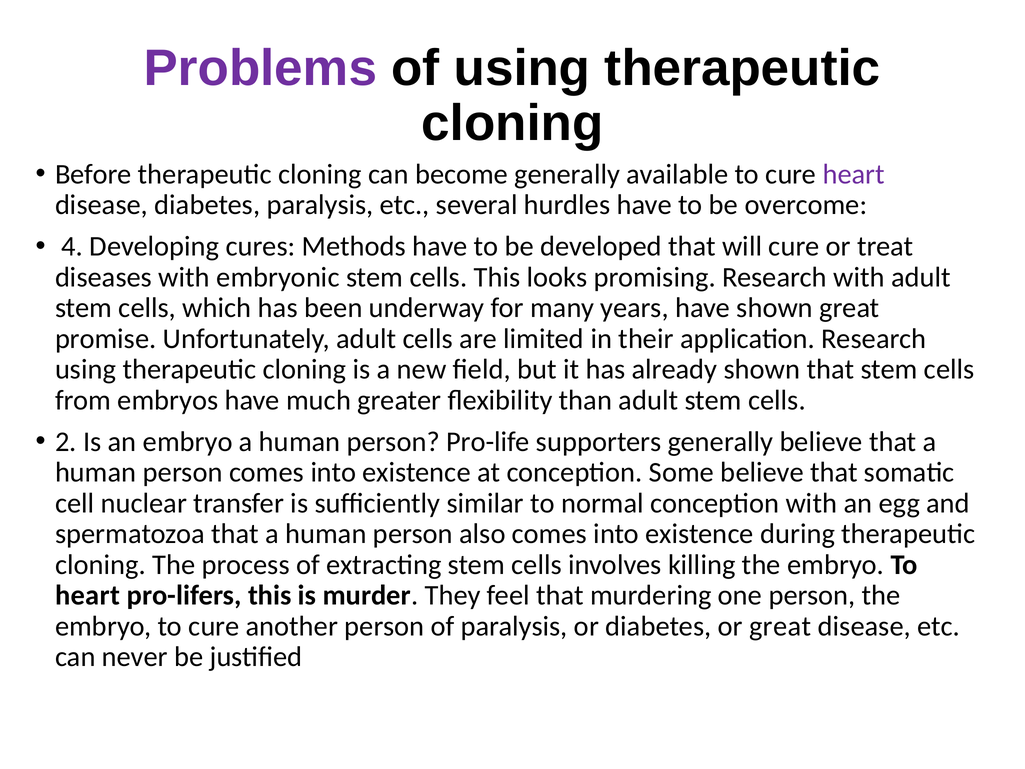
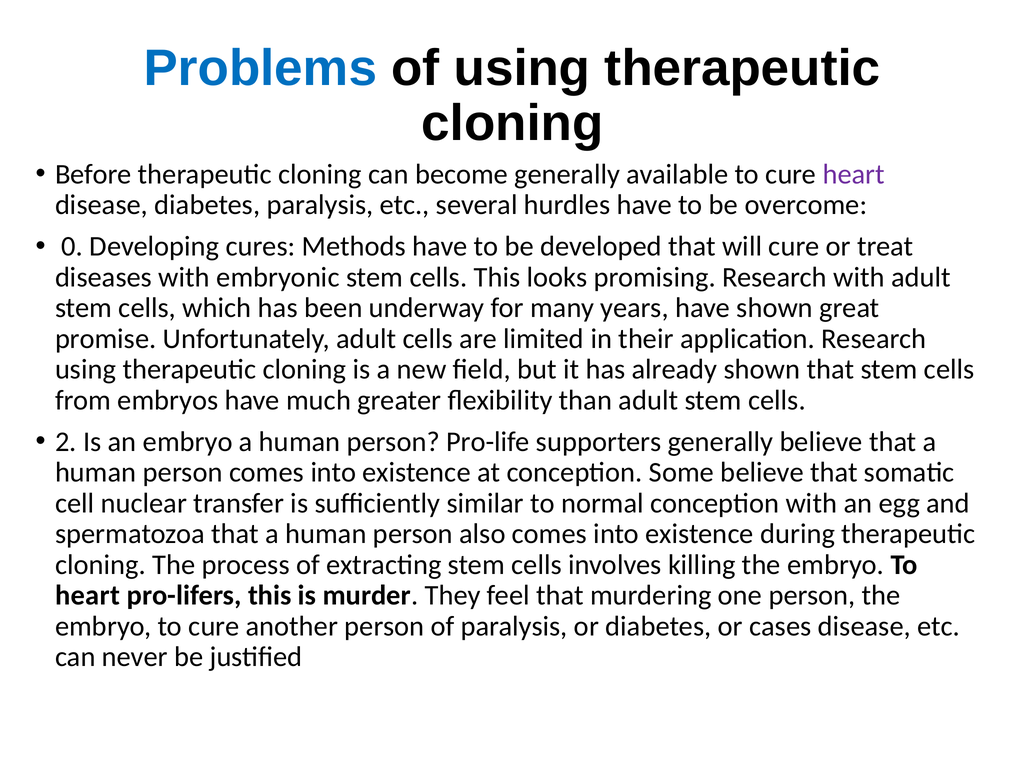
Problems colour: purple -> blue (260, 68)
4: 4 -> 0 (72, 246)
or great: great -> cases (780, 626)
